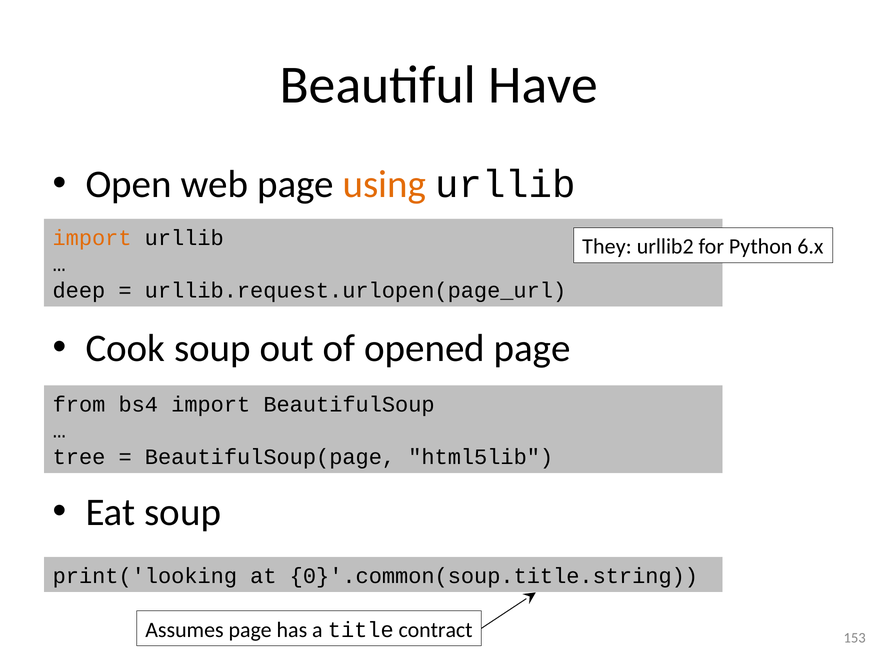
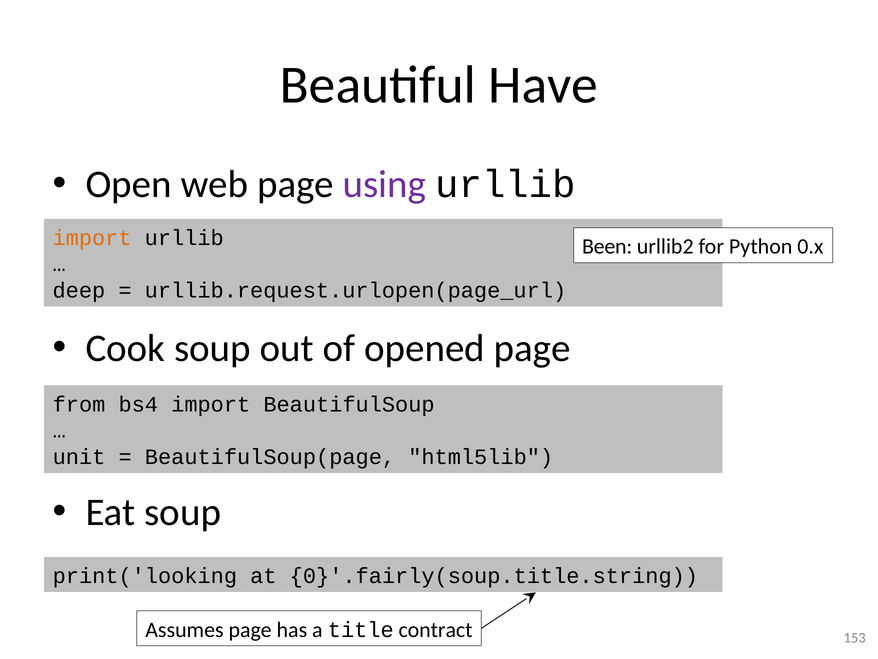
using colour: orange -> purple (384, 184)
They: They -> Been (607, 246)
6.x: 6.x -> 0.x (810, 246)
tree: tree -> unit (79, 457)
0}'.common(soup.title.string: 0}'.common(soup.title.string -> 0}'.fairly(soup.title.string (494, 576)
